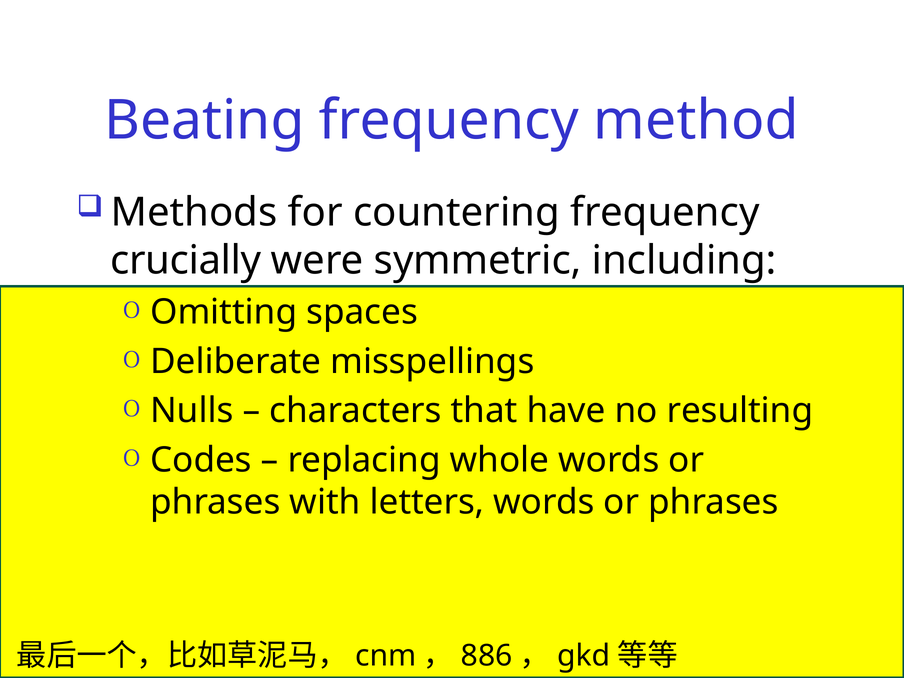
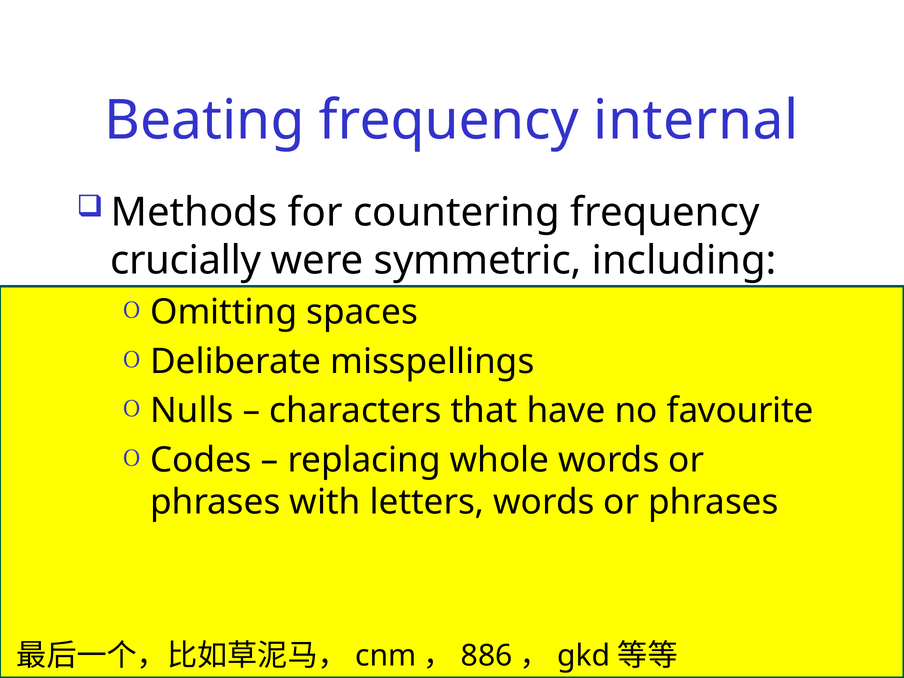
method: method -> internal (696, 121)
resulting: resulting -> favourite (740, 411)
